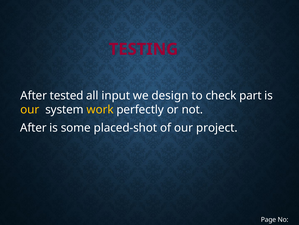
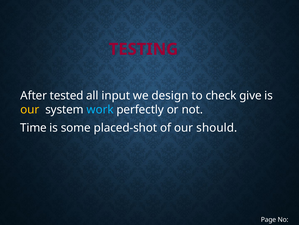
part: part -> give (250, 95)
work colour: yellow -> light blue (100, 109)
After: After -> Time (33, 127)
project: project -> should (217, 127)
